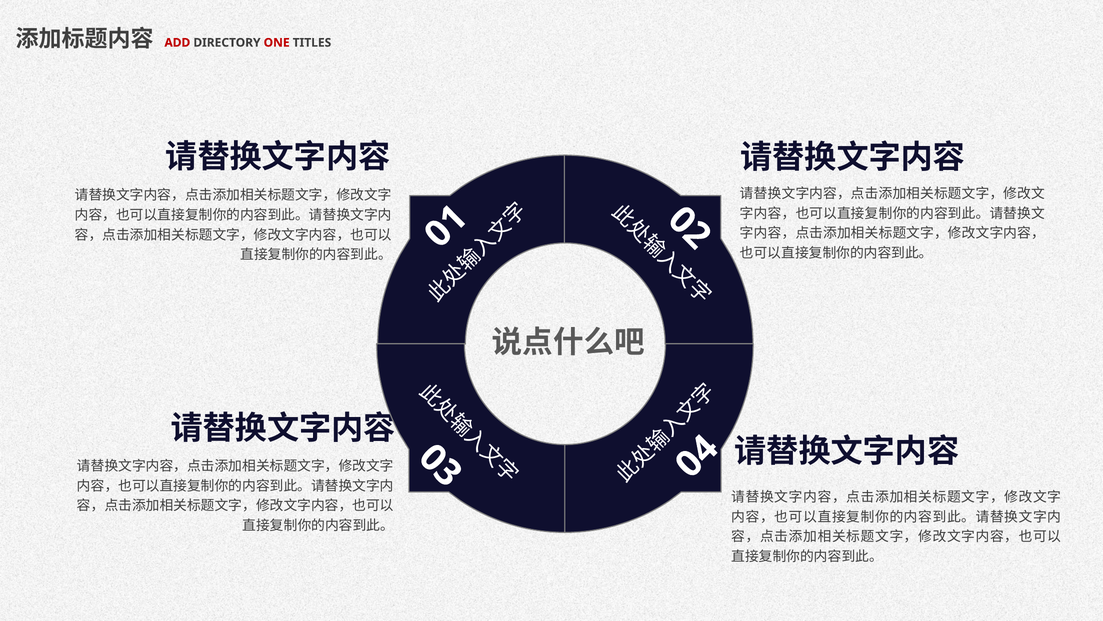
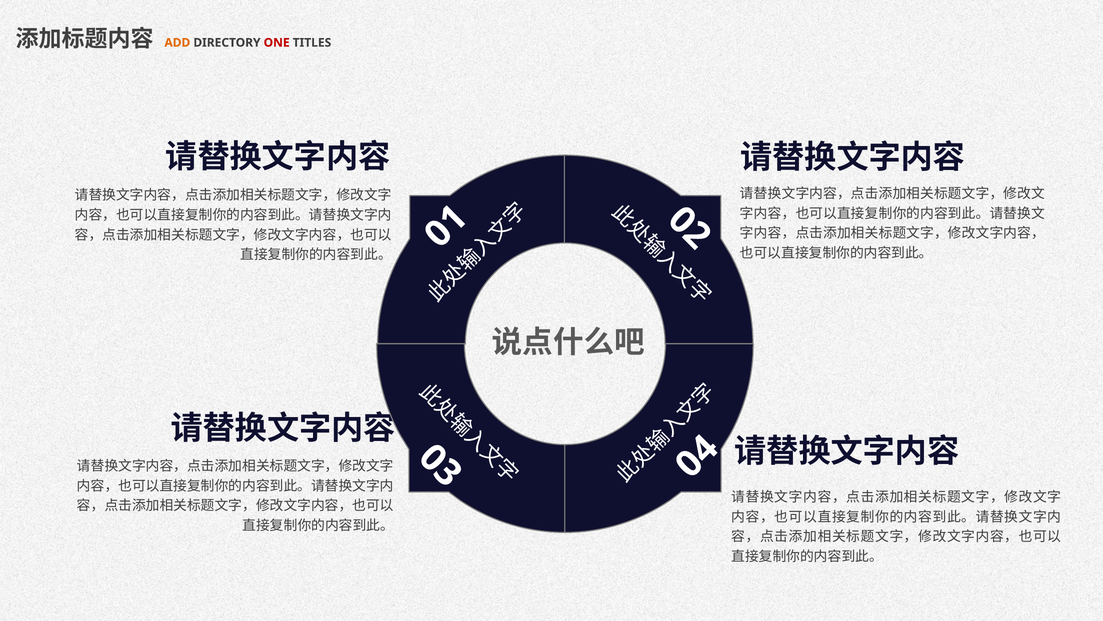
ADD colour: red -> orange (177, 43)
